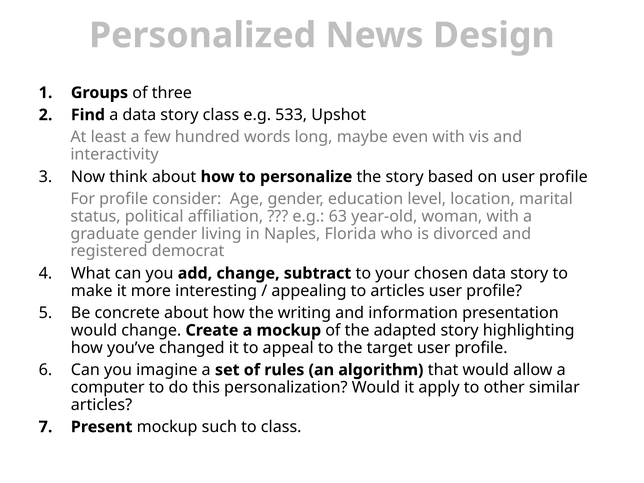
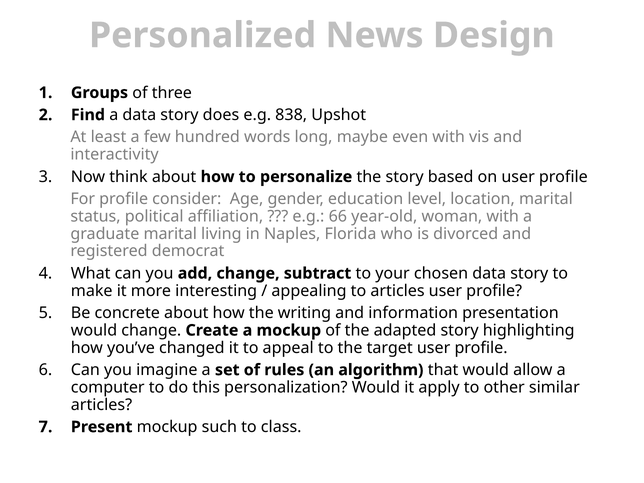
story class: class -> does (221, 115)
533: 533 -> 838 (291, 115)
63: 63 -> 66 (338, 216)
graduate gender: gender -> marital (170, 234)
